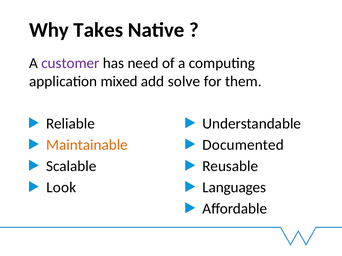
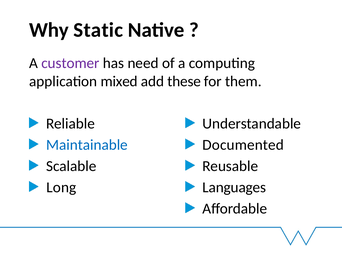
Takes: Takes -> Static (98, 30)
solve: solve -> these (184, 81)
Maintainable colour: orange -> blue (87, 145)
Look: Look -> Long (61, 188)
